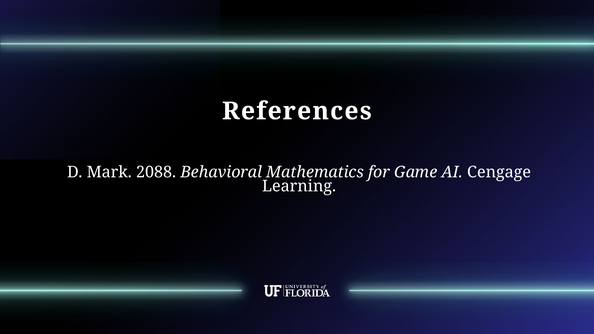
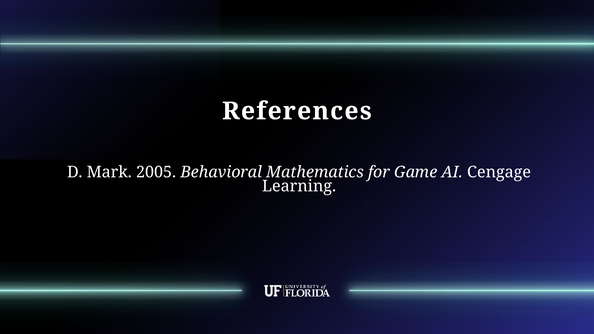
2088: 2088 -> 2005 (156, 172)
